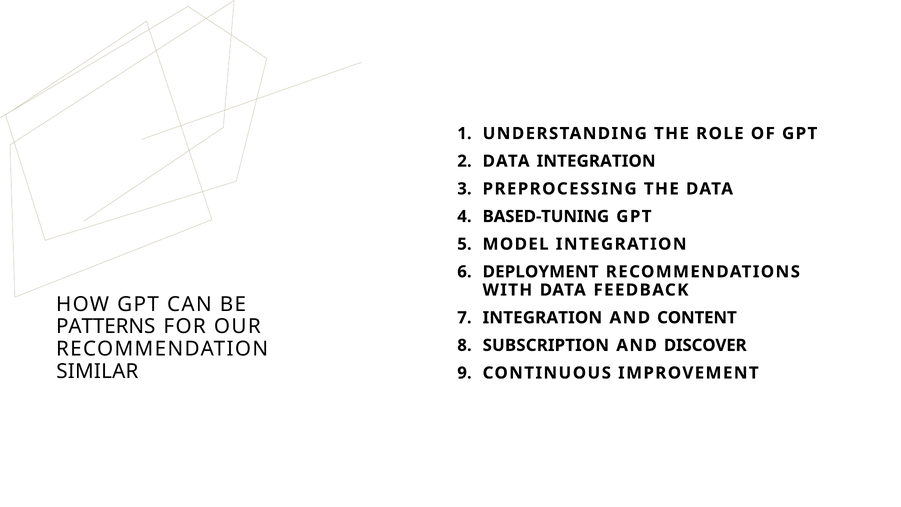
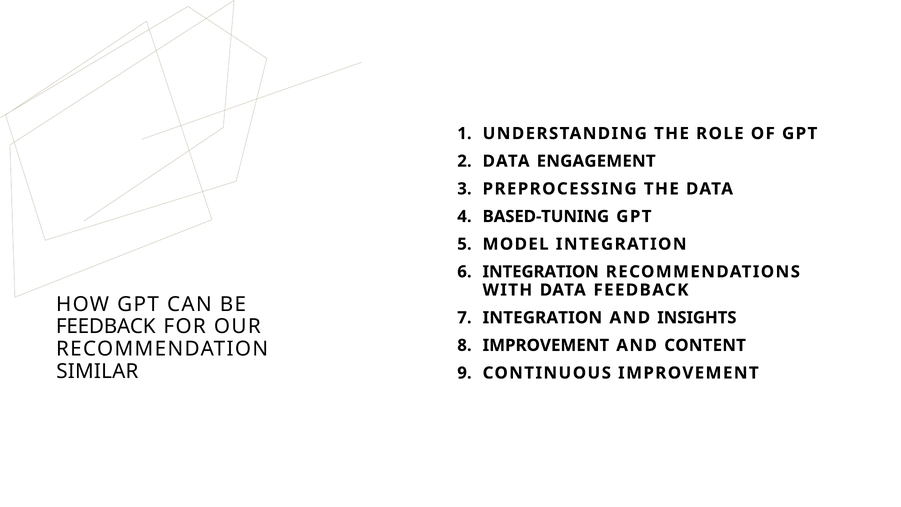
DATA INTEGRATION: INTEGRATION -> ENGAGEMENT (596, 161)
DEPLOYMENT: DEPLOYMENT -> INTEGRATION (541, 272)
CONTENT: CONTENT -> INSIGHTS (697, 318)
PATTERNS: PATTERNS -> FEEDBACK (106, 326)
SUBSCRIPTION: SUBSCRIPTION -> IMPROVEMENT (546, 345)
DISCOVER: DISCOVER -> CONTENT (705, 345)
